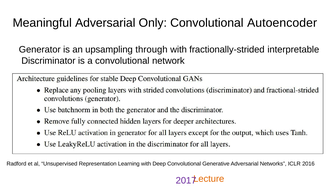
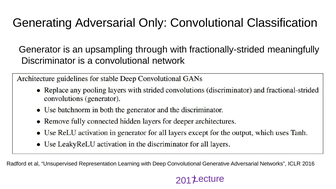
Meaningful: Meaningful -> Generating (42, 23)
Autoencoder: Autoencoder -> Classification (282, 23)
interpretable: interpretable -> meaningfully (293, 50)
Lecture colour: orange -> purple (209, 179)
